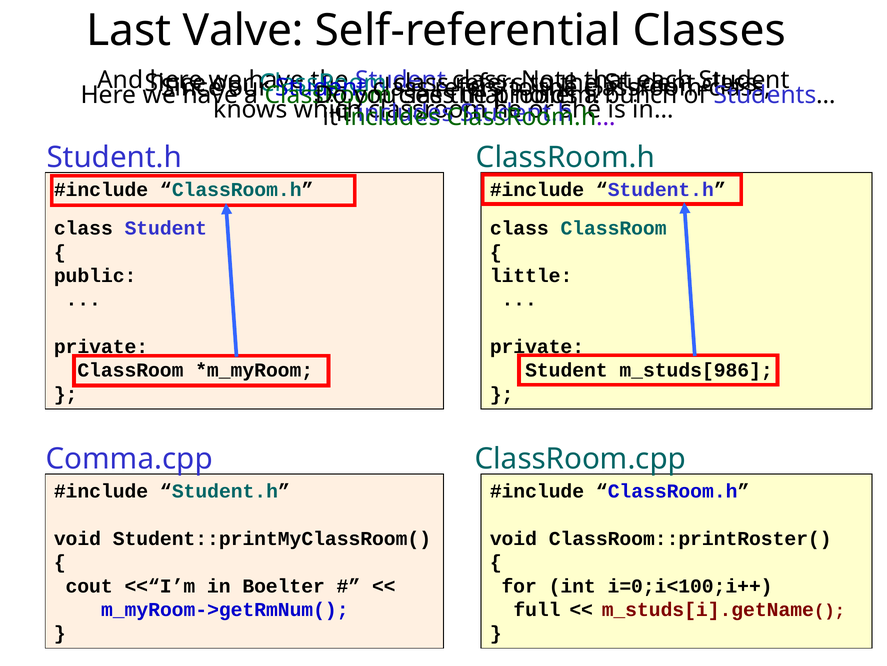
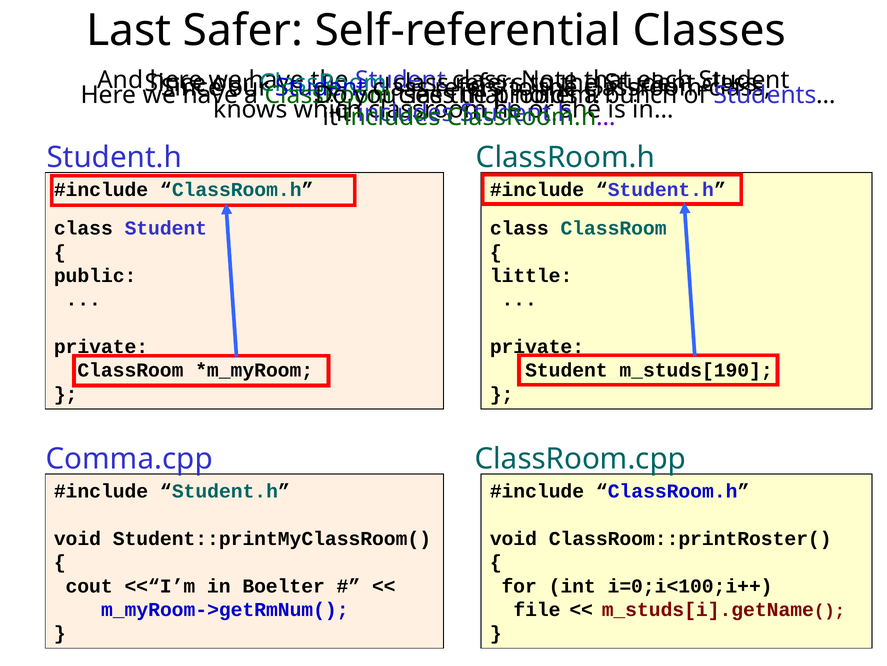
Valve: Valve -> Safer (243, 30)
m_studs[986: m_studs[986 -> m_studs[190 (696, 370)
full: full -> file (537, 609)
